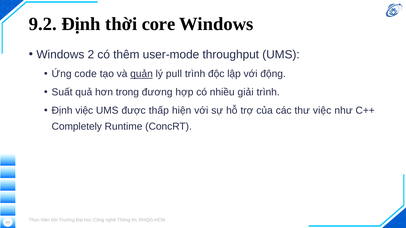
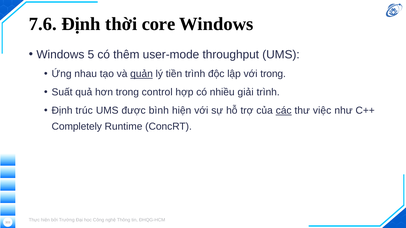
9.2: 9.2 -> 7.6 (43, 24)
2: 2 -> 5 (91, 55)
code: code -> nhau (86, 74)
pull: pull -> tiền (174, 74)
với động: động -> trong (273, 74)
đương: đương -> control (157, 92)
Định việc: việc -> trúc (84, 111)
thấp: thấp -> bình (159, 111)
các underline: none -> present (284, 111)
